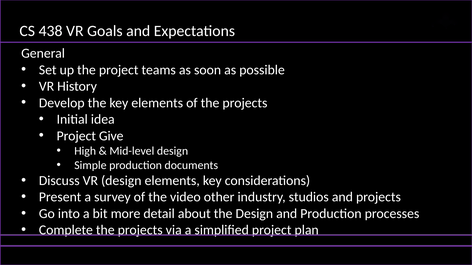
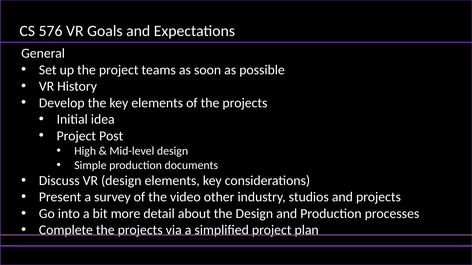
438: 438 -> 576 (51, 31)
Give: Give -> Post (111, 136)
